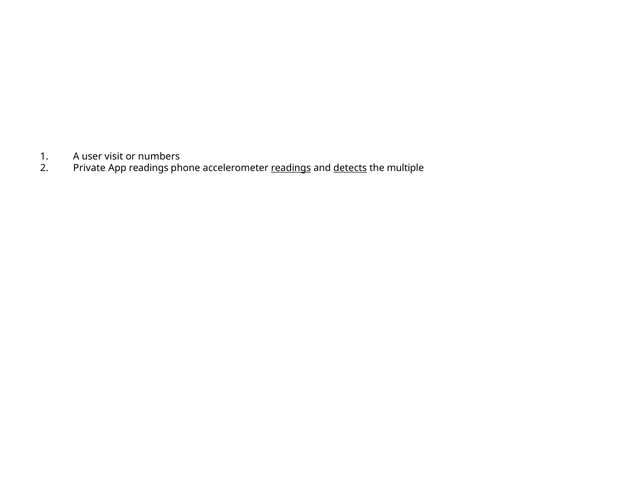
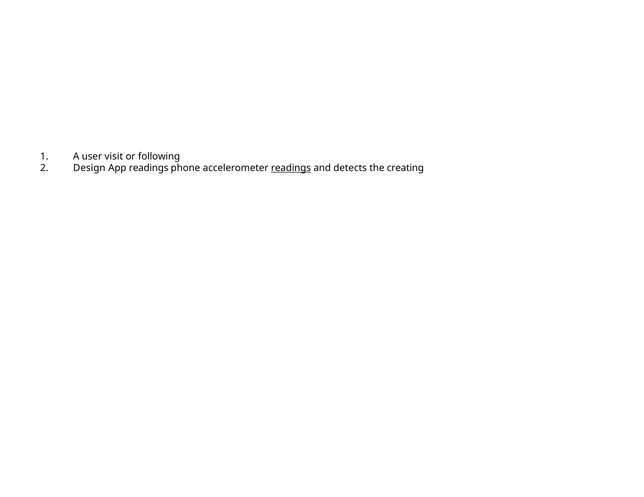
numbers: numbers -> following (159, 157)
Private: Private -> Design (89, 168)
detects underline: present -> none (350, 168)
multiple: multiple -> creating (405, 168)
